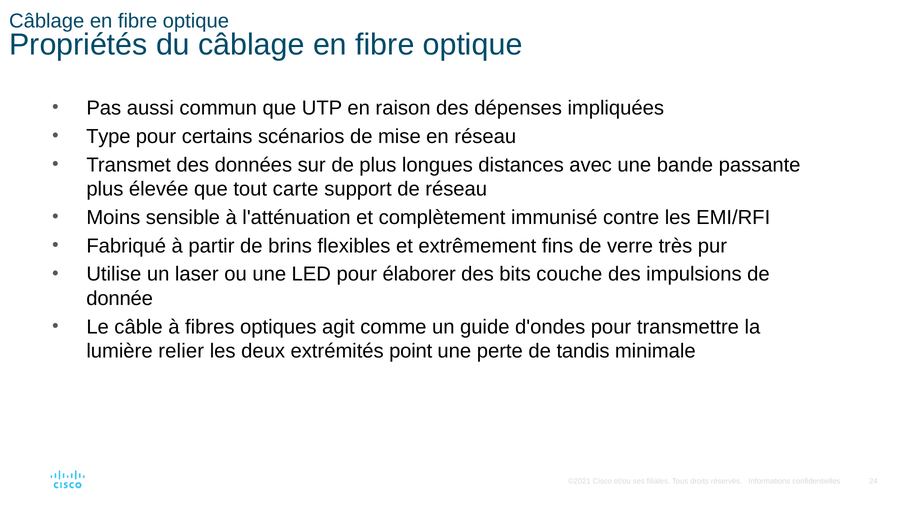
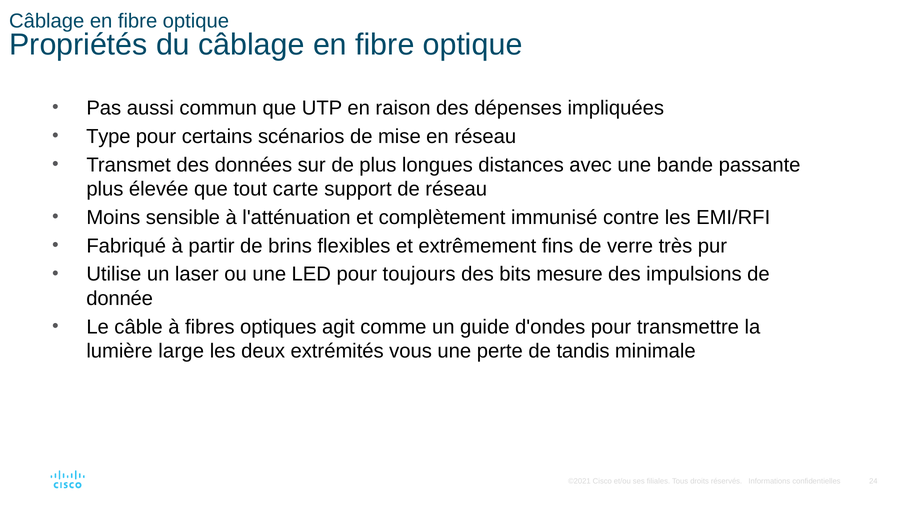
élaborer: élaborer -> toujours (419, 274)
couche: couche -> mesure (570, 274)
relier: relier -> large (181, 351)
point: point -> vous (411, 351)
